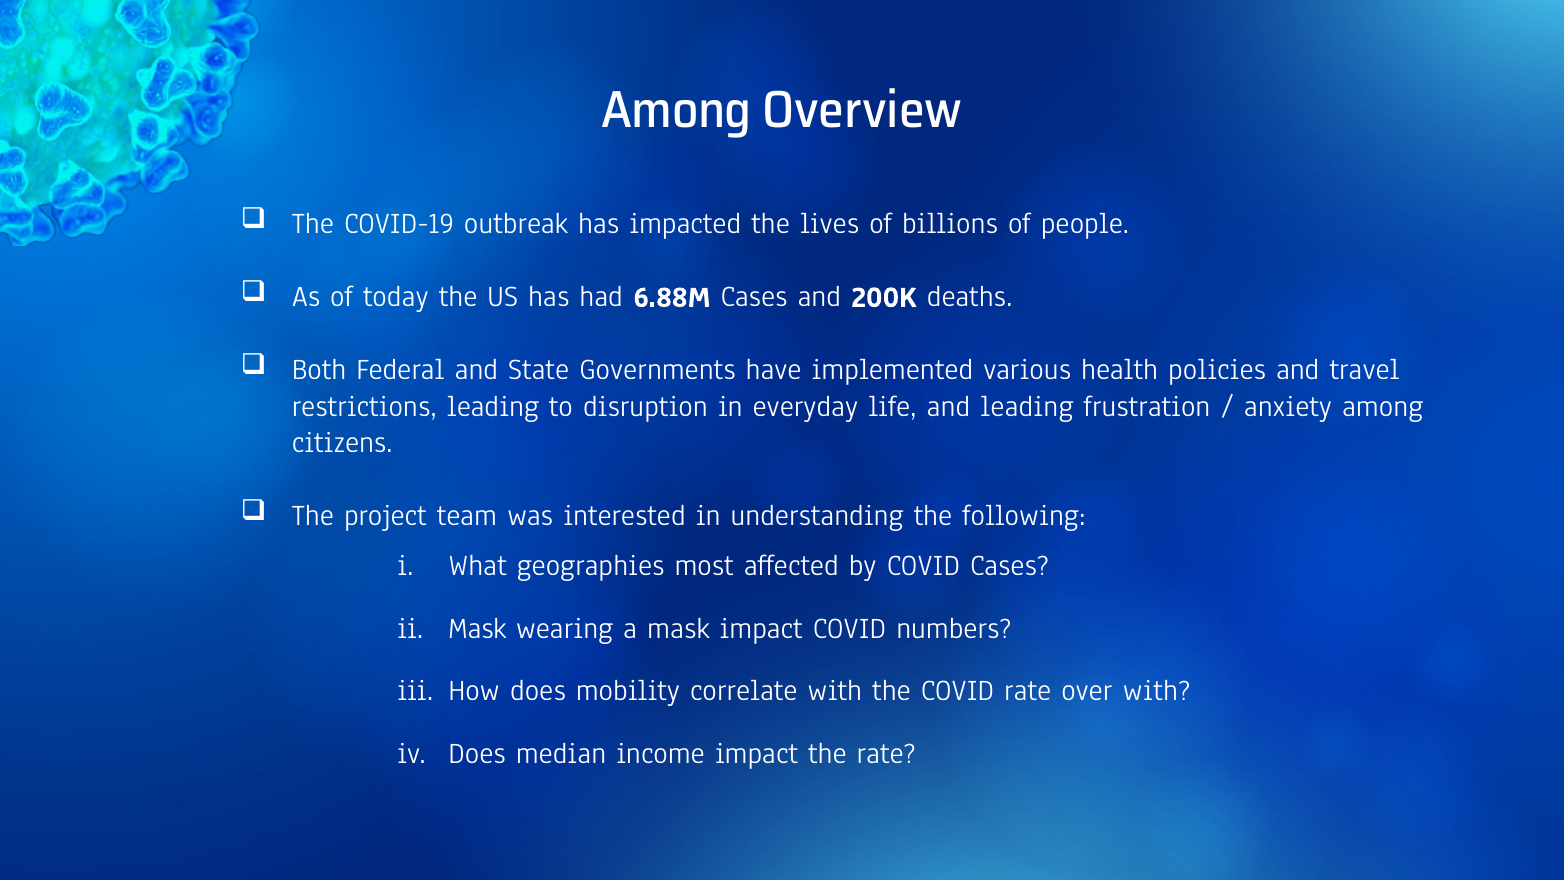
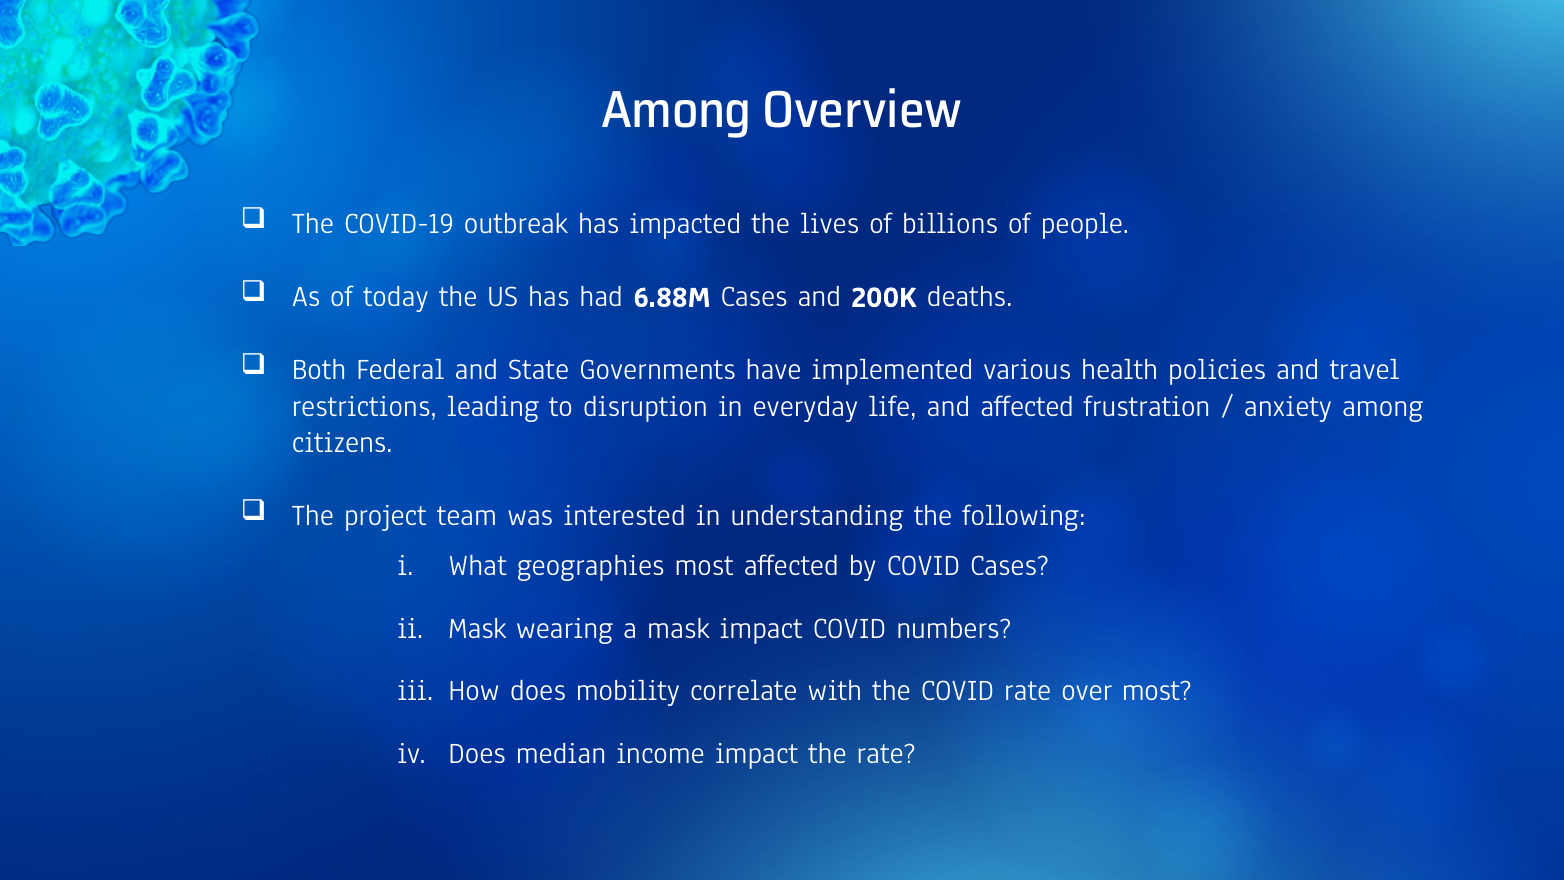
and leading: leading -> affected (1027, 406)
over with: with -> most (1157, 691)
